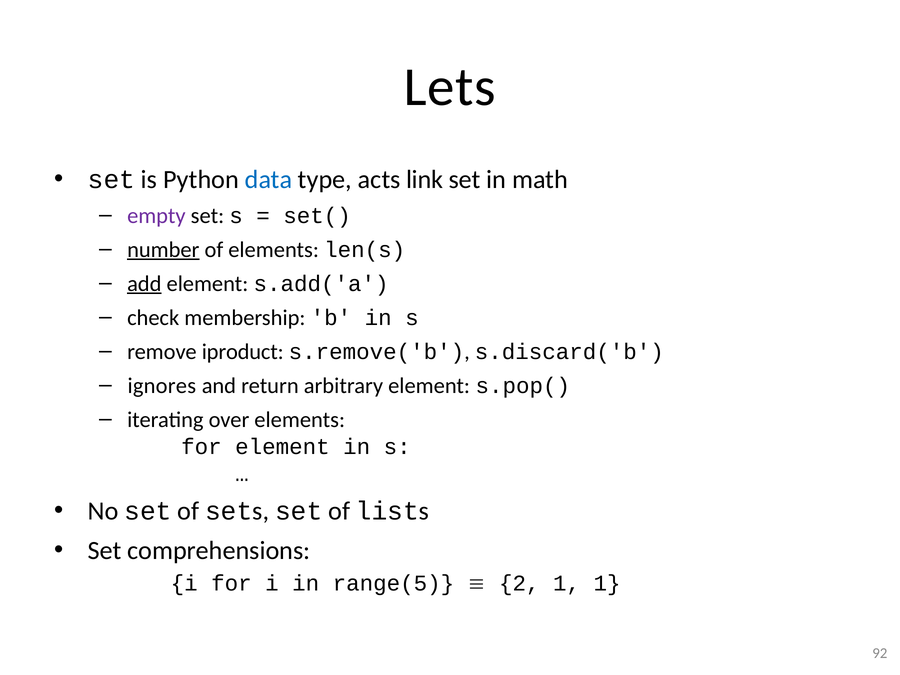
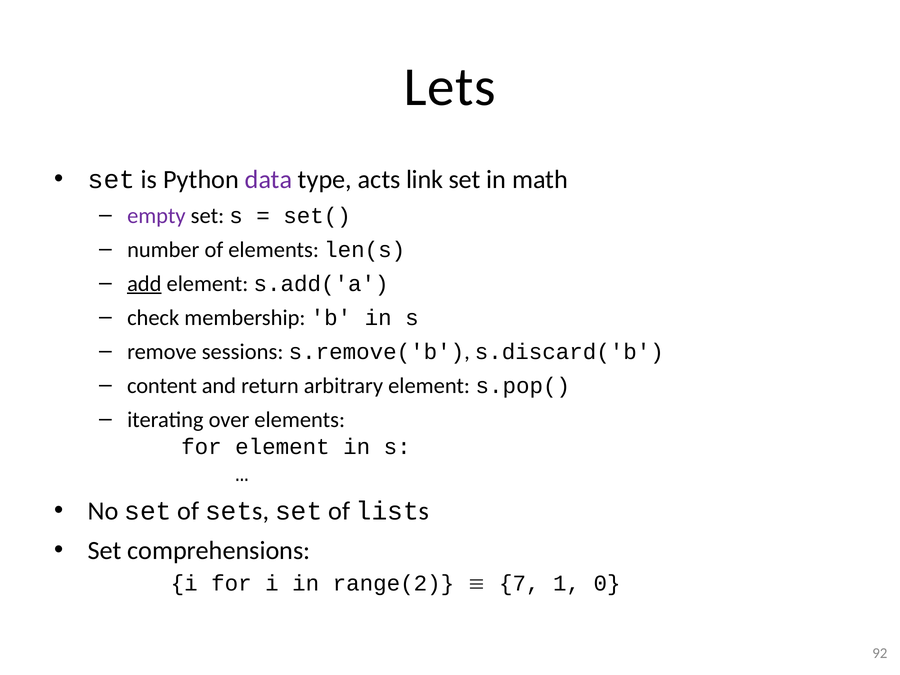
data colour: blue -> purple (269, 180)
number underline: present -> none (163, 250)
iproduct: iproduct -> sessions (243, 352)
ignores: ignores -> content (162, 386)
range(5: range(5 -> range(2 (393, 583)
2: 2 -> 7 (519, 583)
1 1: 1 -> 0 (607, 583)
